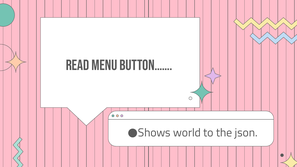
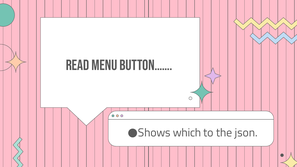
world: world -> which (187, 133)
